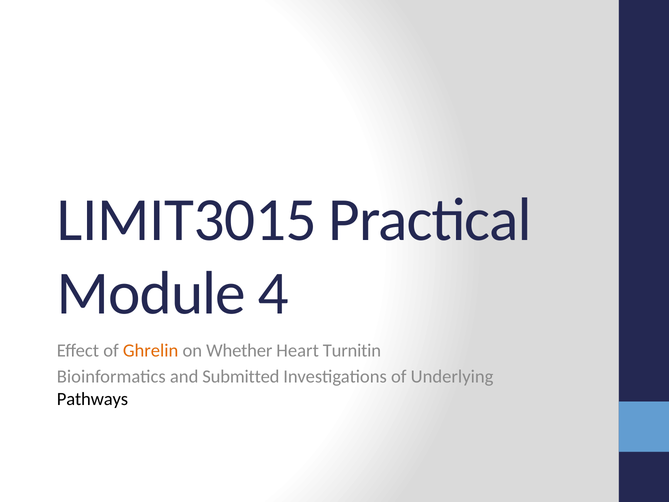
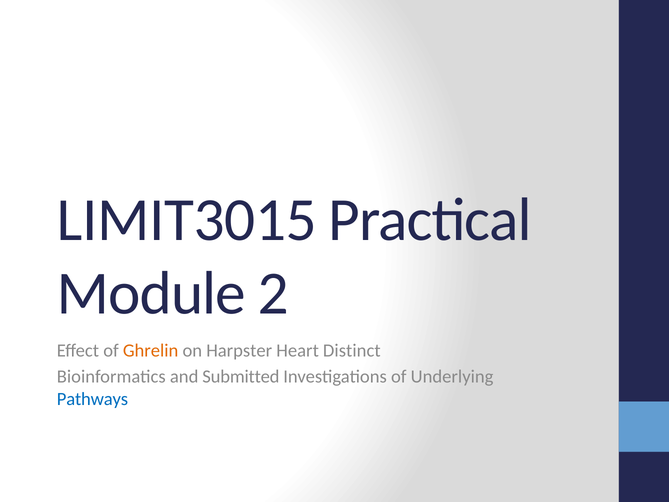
4: 4 -> 2 (273, 293)
Whether: Whether -> Harpster (239, 350)
Turnitin: Turnitin -> Distinct (352, 350)
Pathways colour: black -> blue (92, 399)
